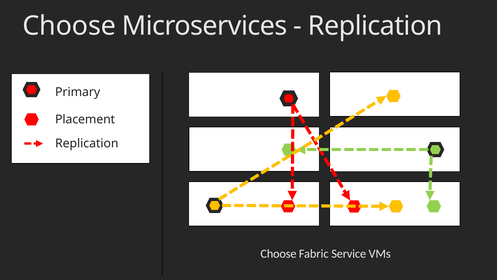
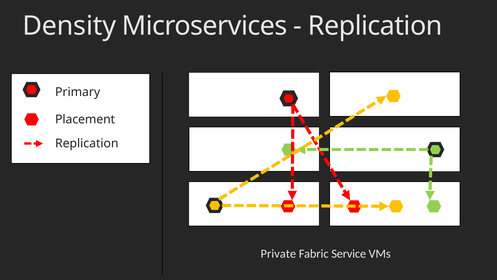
Choose: Choose -> Density (69, 26)
Choose: Choose -> Private (278, 253)
